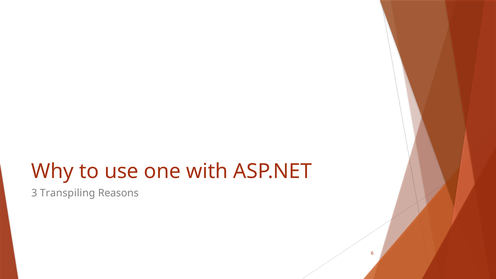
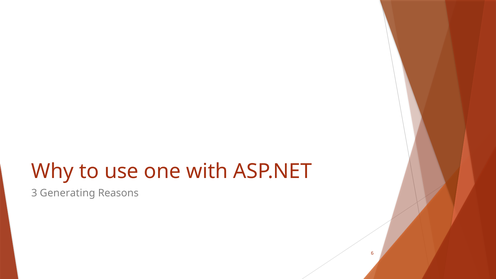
Transpiling: Transpiling -> Generating (68, 193)
